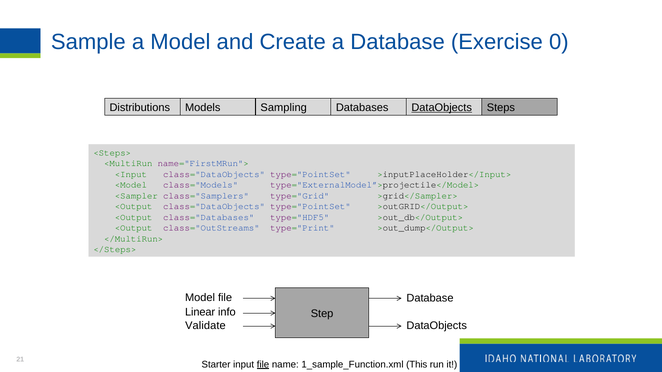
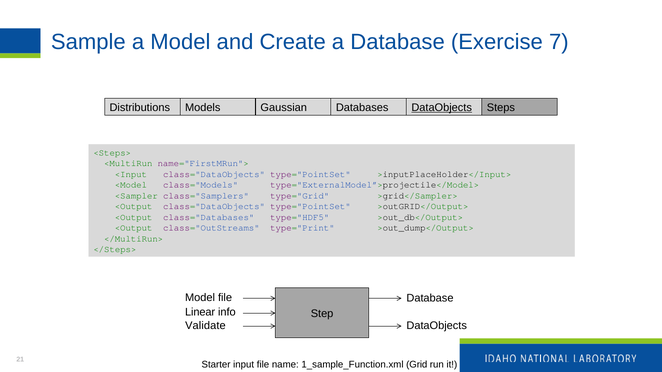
0: 0 -> 7 (559, 42)
Sampling: Sampling -> Gaussian (284, 108)
file underline: present -> none (263, 365)
This: This -> Grid (417, 365)
